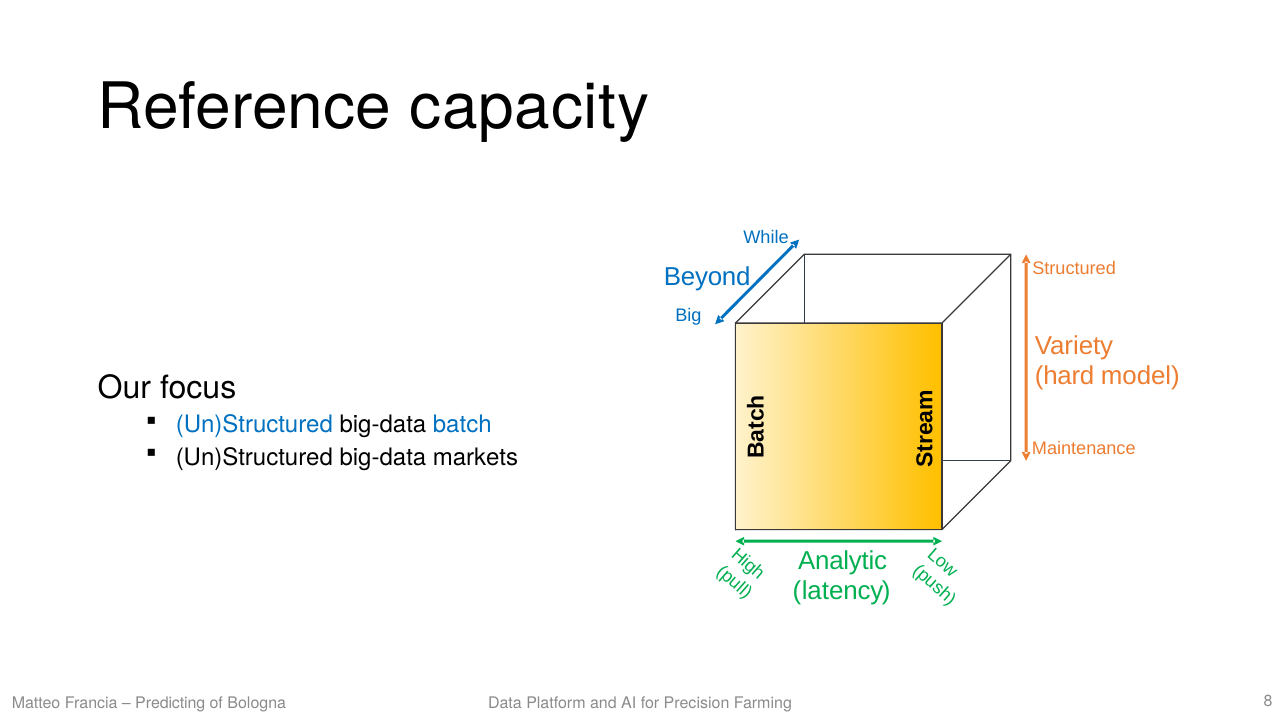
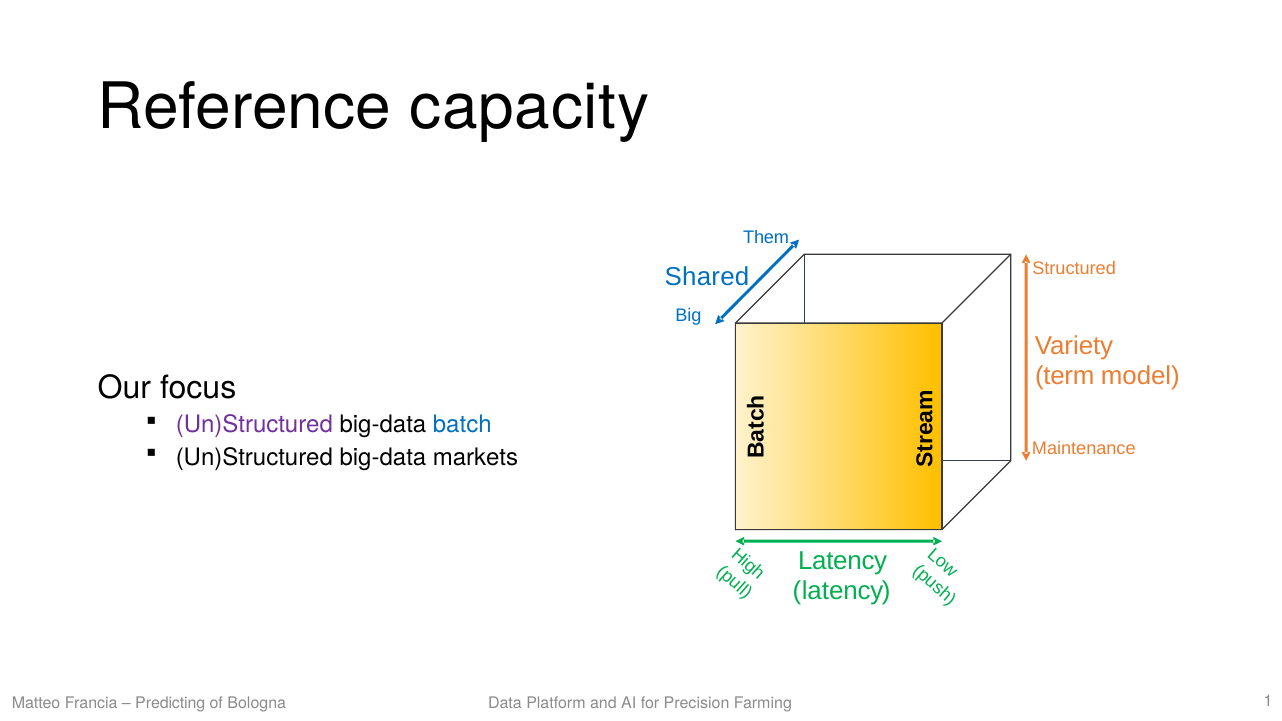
While: While -> Them (766, 237)
Beyond: Beyond -> Shared (707, 277)
hard: hard -> term (1065, 376)
Un)Structured colour: blue -> purple (254, 425)
Analytic: Analytic -> Latency (843, 561)
8: 8 -> 1 (1268, 701)
